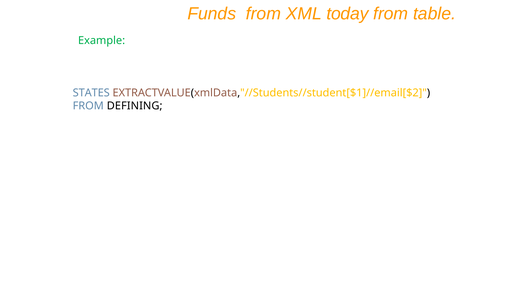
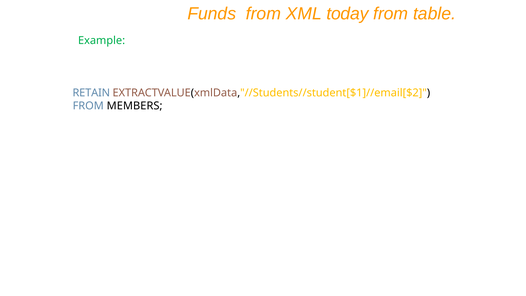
STATES: STATES -> RETAIN (91, 93)
DEFINING: DEFINING -> MEMBERS (135, 106)
